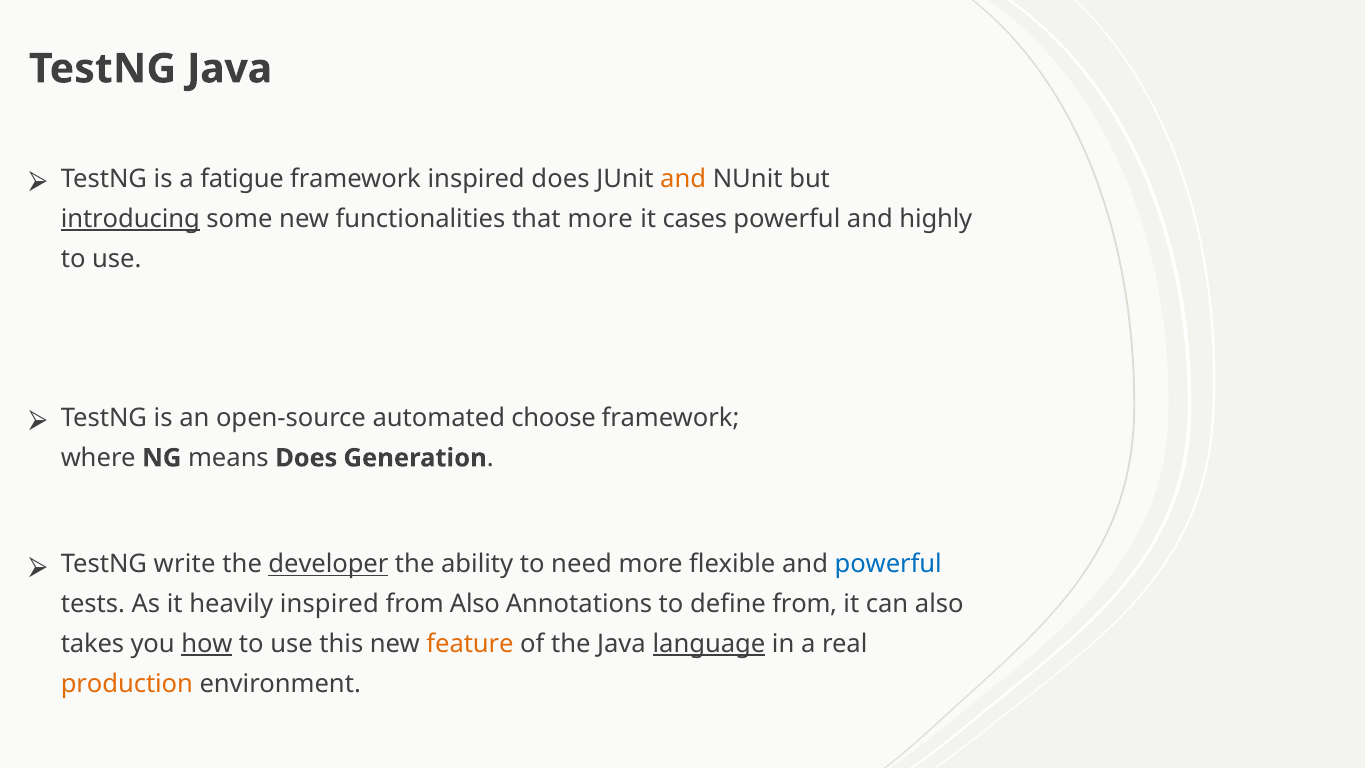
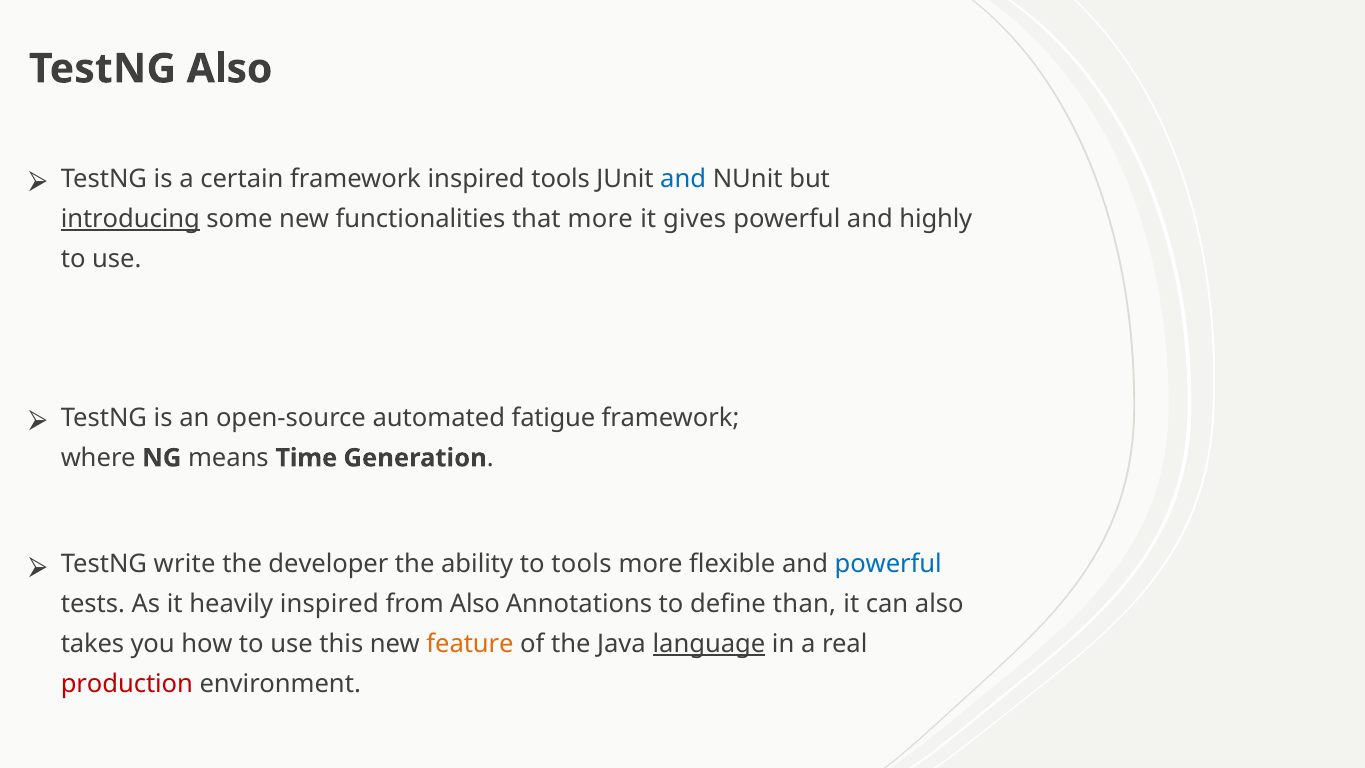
TestNG Java: Java -> Also (230, 69)
fatigue: fatigue -> certain (242, 179)
inspired does: does -> tools (561, 179)
and colour: orange -> blue (683, 179)
cases: cases -> gives (695, 219)
choose: choose -> fatigue (553, 418)
means Does: Does -> Time (306, 458)
developer underline: present -> none (328, 564)
to need: need -> tools (582, 564)
define from: from -> than (805, 604)
how underline: present -> none (207, 644)
production colour: orange -> red (127, 684)
